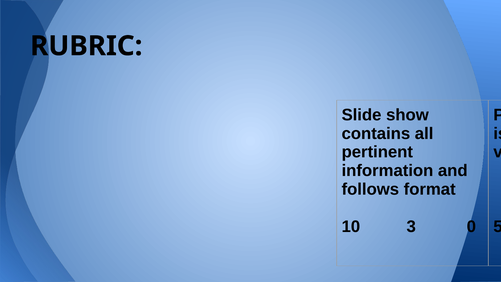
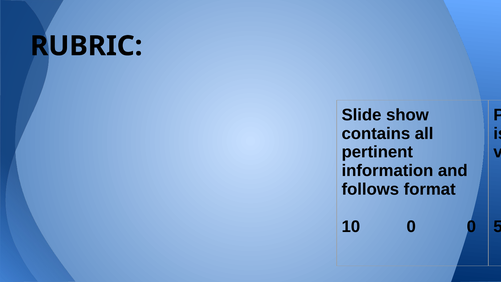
10 3: 3 -> 0 (411, 227)
